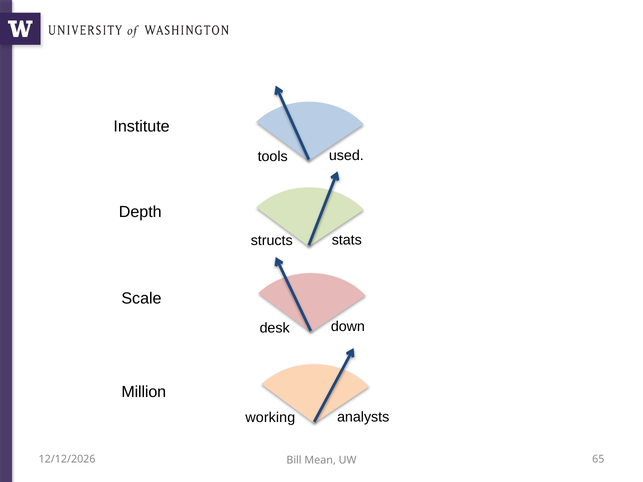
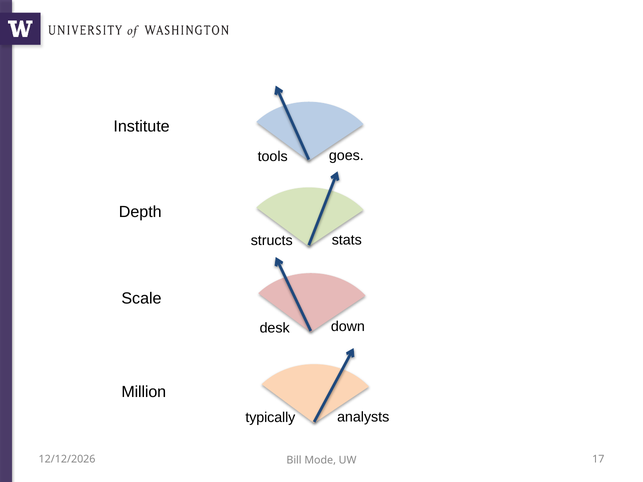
used: used -> goes (346, 155)
working: working -> typically (270, 418)
65: 65 -> 17 (598, 460)
Mean: Mean -> Mode (320, 461)
